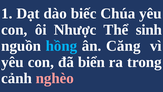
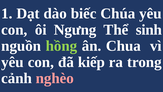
Nhược: Nhược -> Ngưng (75, 30)
hồng colour: light blue -> light green (61, 46)
Căng: Căng -> Chua (123, 46)
biển: biển -> kiếp (91, 62)
